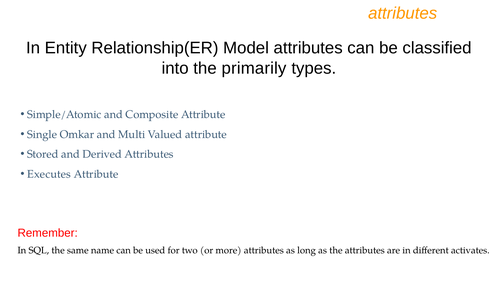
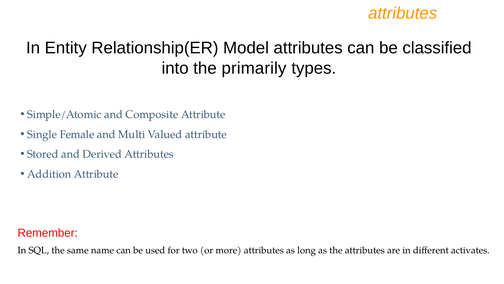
Omkar: Omkar -> Female (77, 134)
Executes: Executes -> Addition (49, 174)
